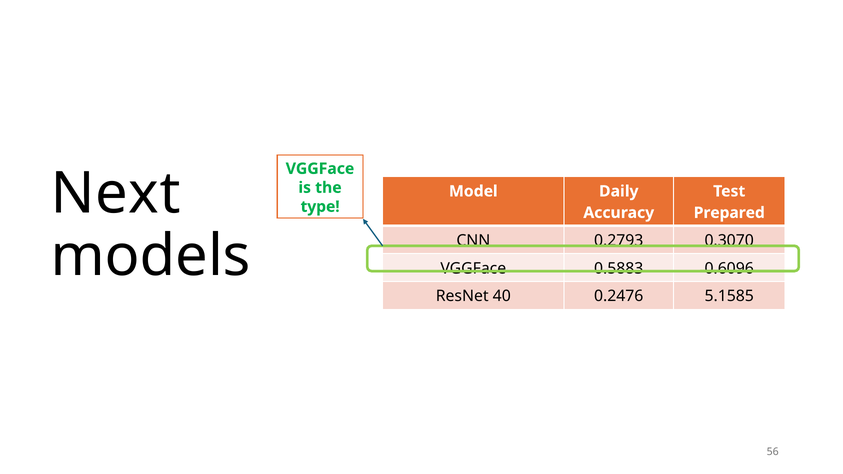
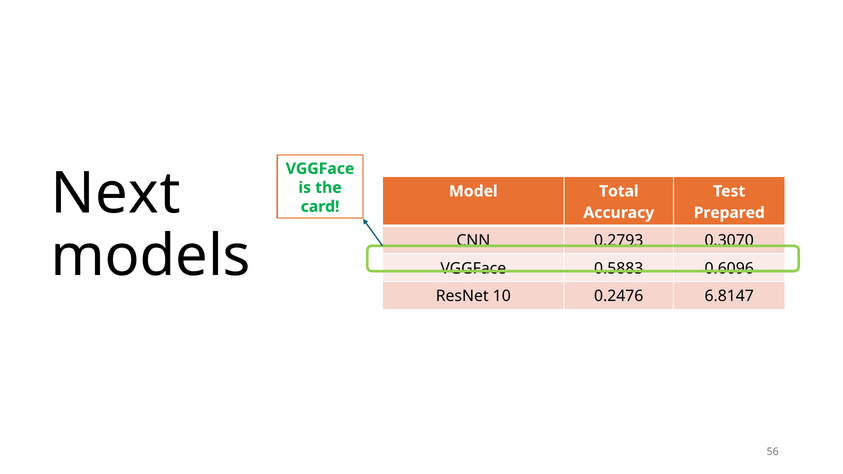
Daily: Daily -> Total (619, 191)
type: type -> card (320, 207)
40: 40 -> 10 (502, 296)
5.1585: 5.1585 -> 6.8147 (729, 296)
